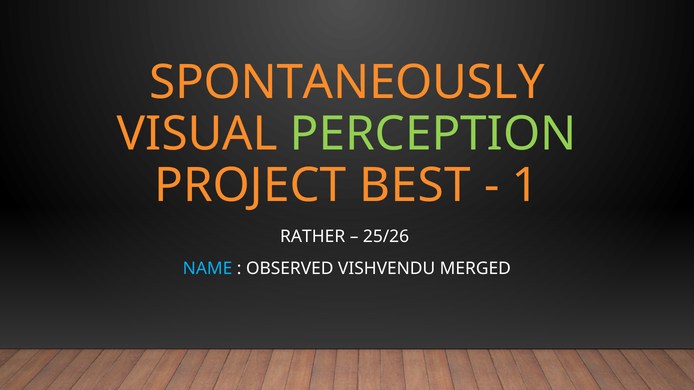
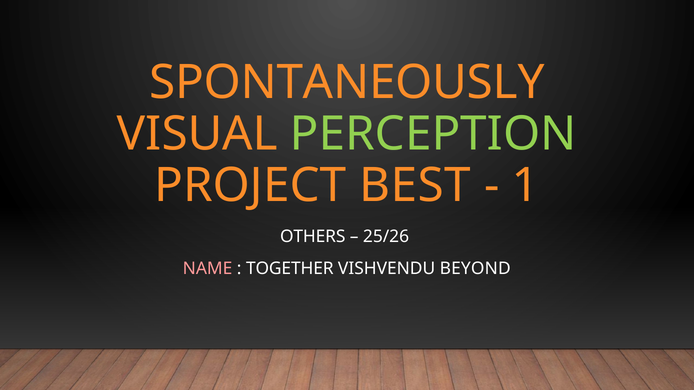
RATHER: RATHER -> OTHERS (313, 237)
NAME colour: light blue -> pink (208, 269)
OBSERVED: OBSERVED -> TOGETHER (290, 269)
MERGED: MERGED -> BEYOND (475, 269)
